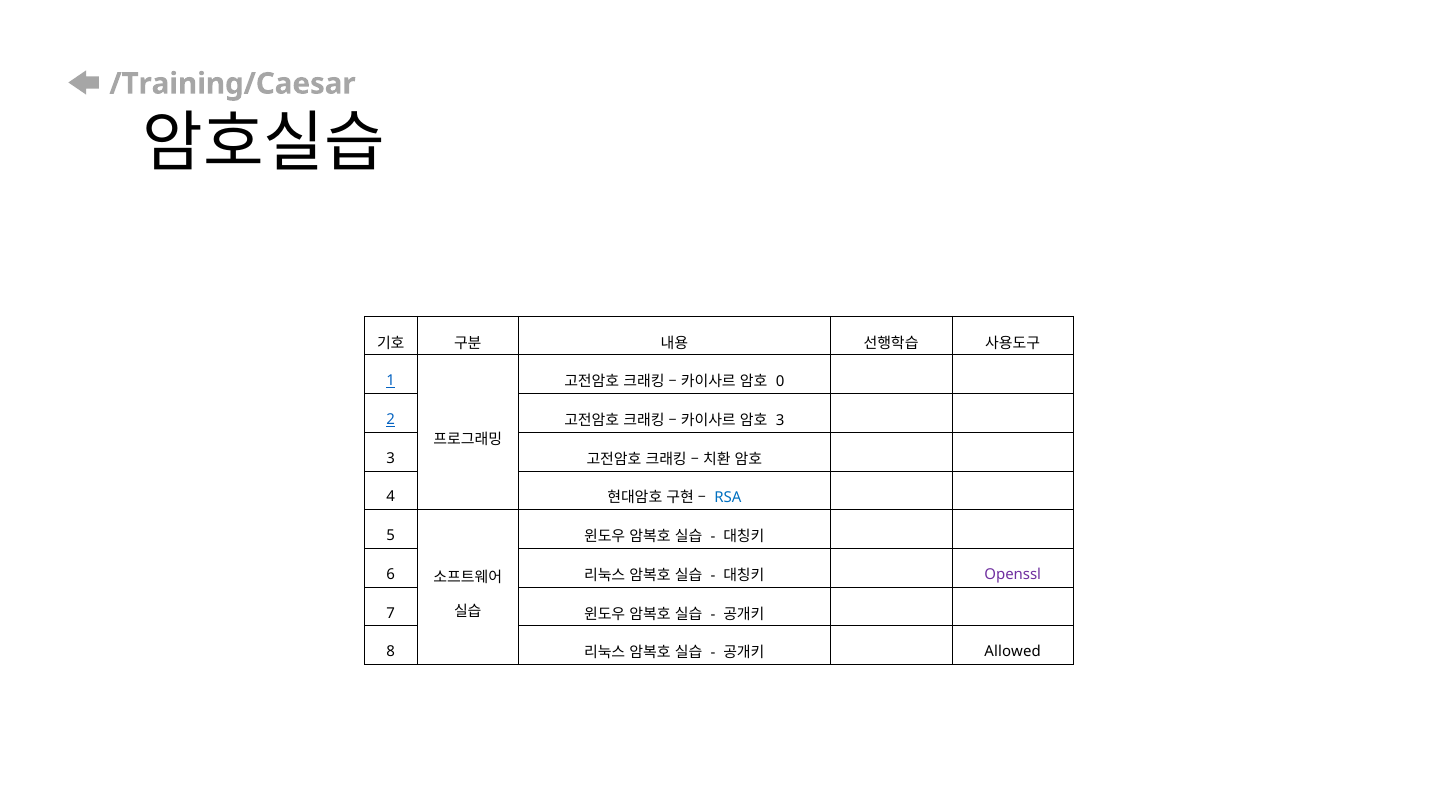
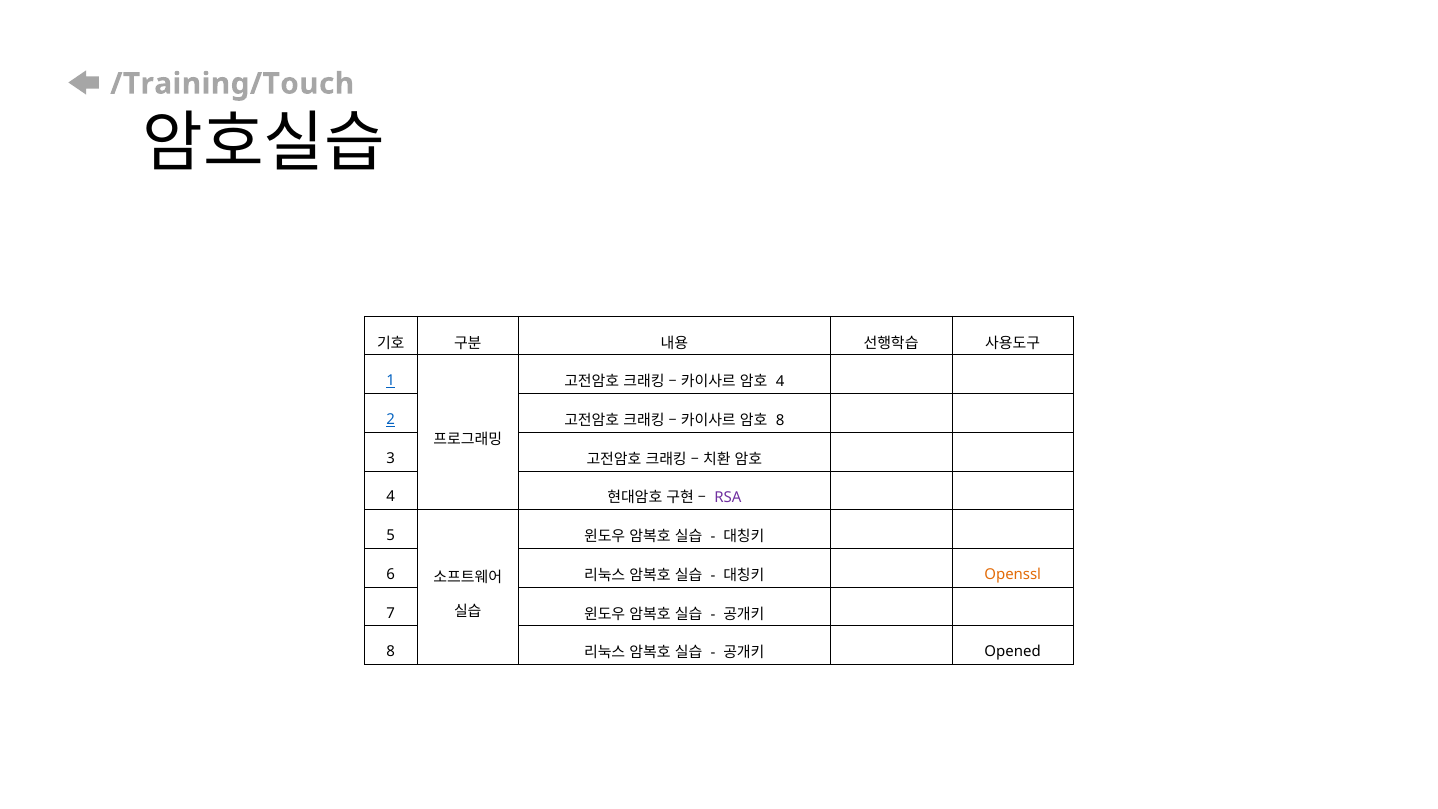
/Training/Caesar: /Training/Caesar -> /Training/Touch (232, 84)
0: 0 -> 4 (780, 382)
3: 3 -> 8 (780, 421)
RSA colour: blue -> purple (728, 498)
Openssl colour: purple -> orange (1013, 574)
Allowed: Allowed -> Opened (1013, 652)
